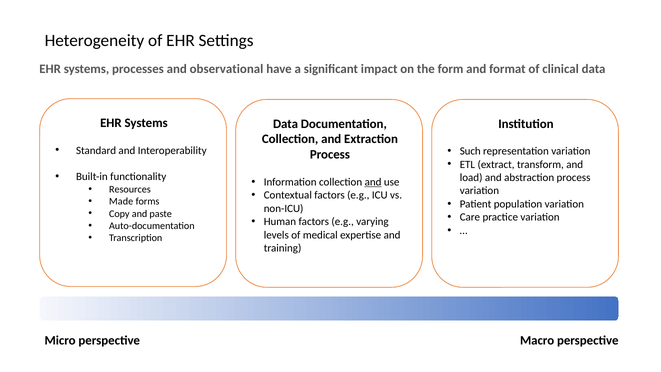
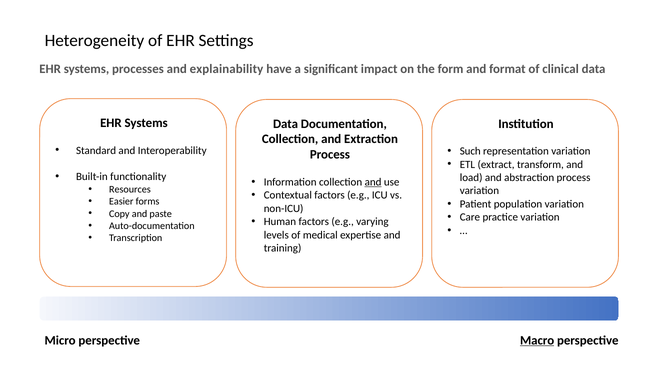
observational: observational -> explainability (226, 69)
Made: Made -> Easier (121, 201)
Macro underline: none -> present (537, 340)
